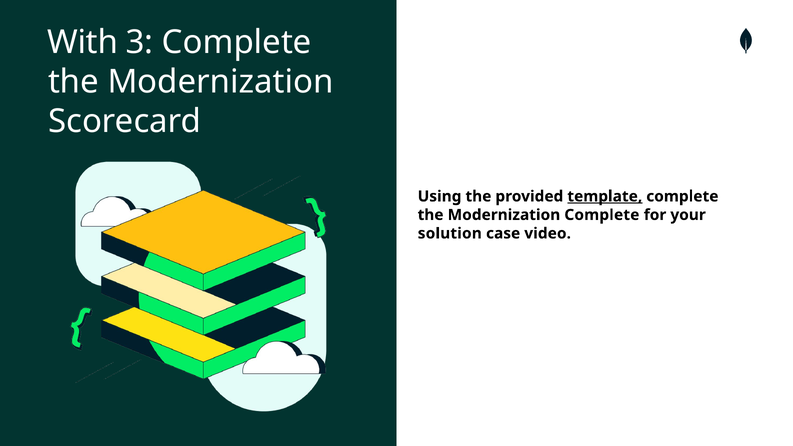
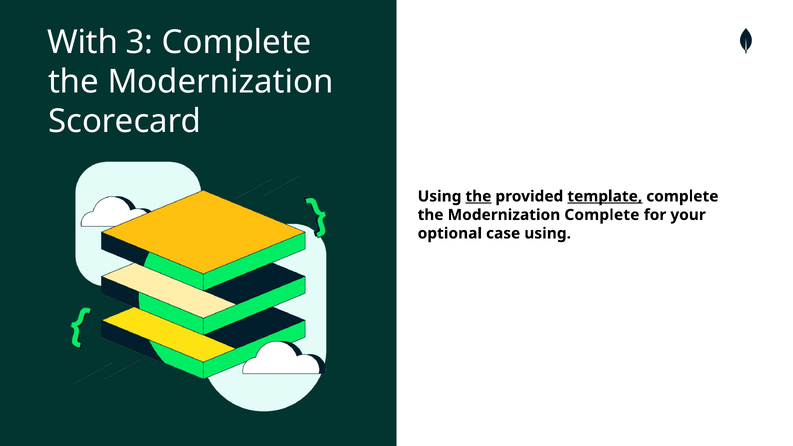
the underline: none -> present (478, 196)
solution: solution -> optional (450, 233)
case video: video -> using (548, 233)
